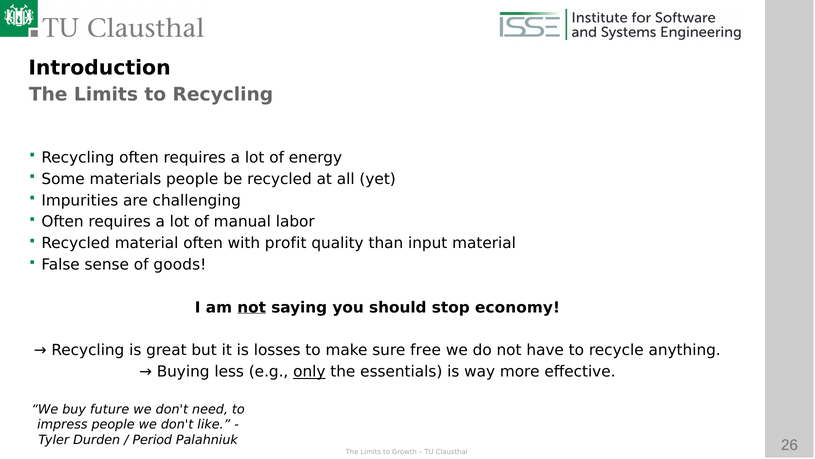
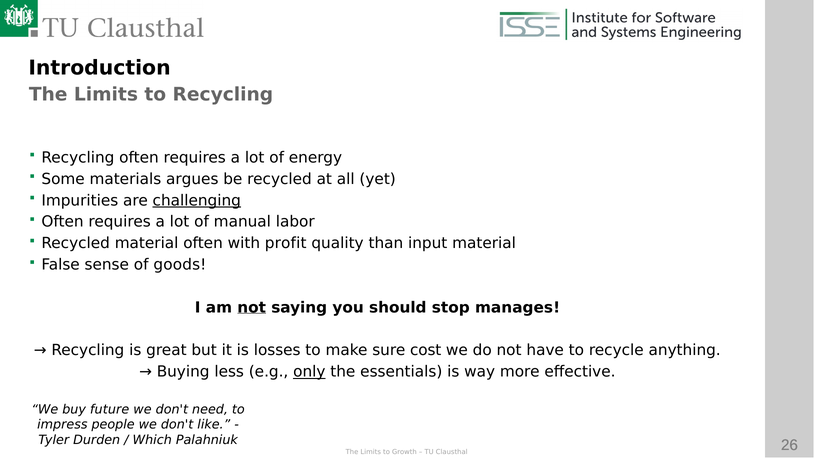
materials people: people -> argues (192, 179)
challenging underline: none -> present (197, 200)
economy: economy -> manages (518, 307)
free: free -> cost (426, 350)
Period: Period -> Which (152, 439)
